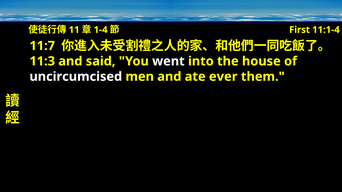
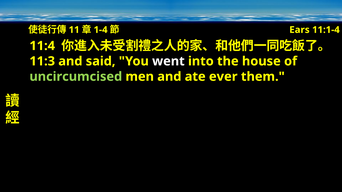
First: First -> Ears (299, 30)
11:7: 11:7 -> 11:4 (42, 46)
uncircumcised colour: white -> light green (76, 77)
